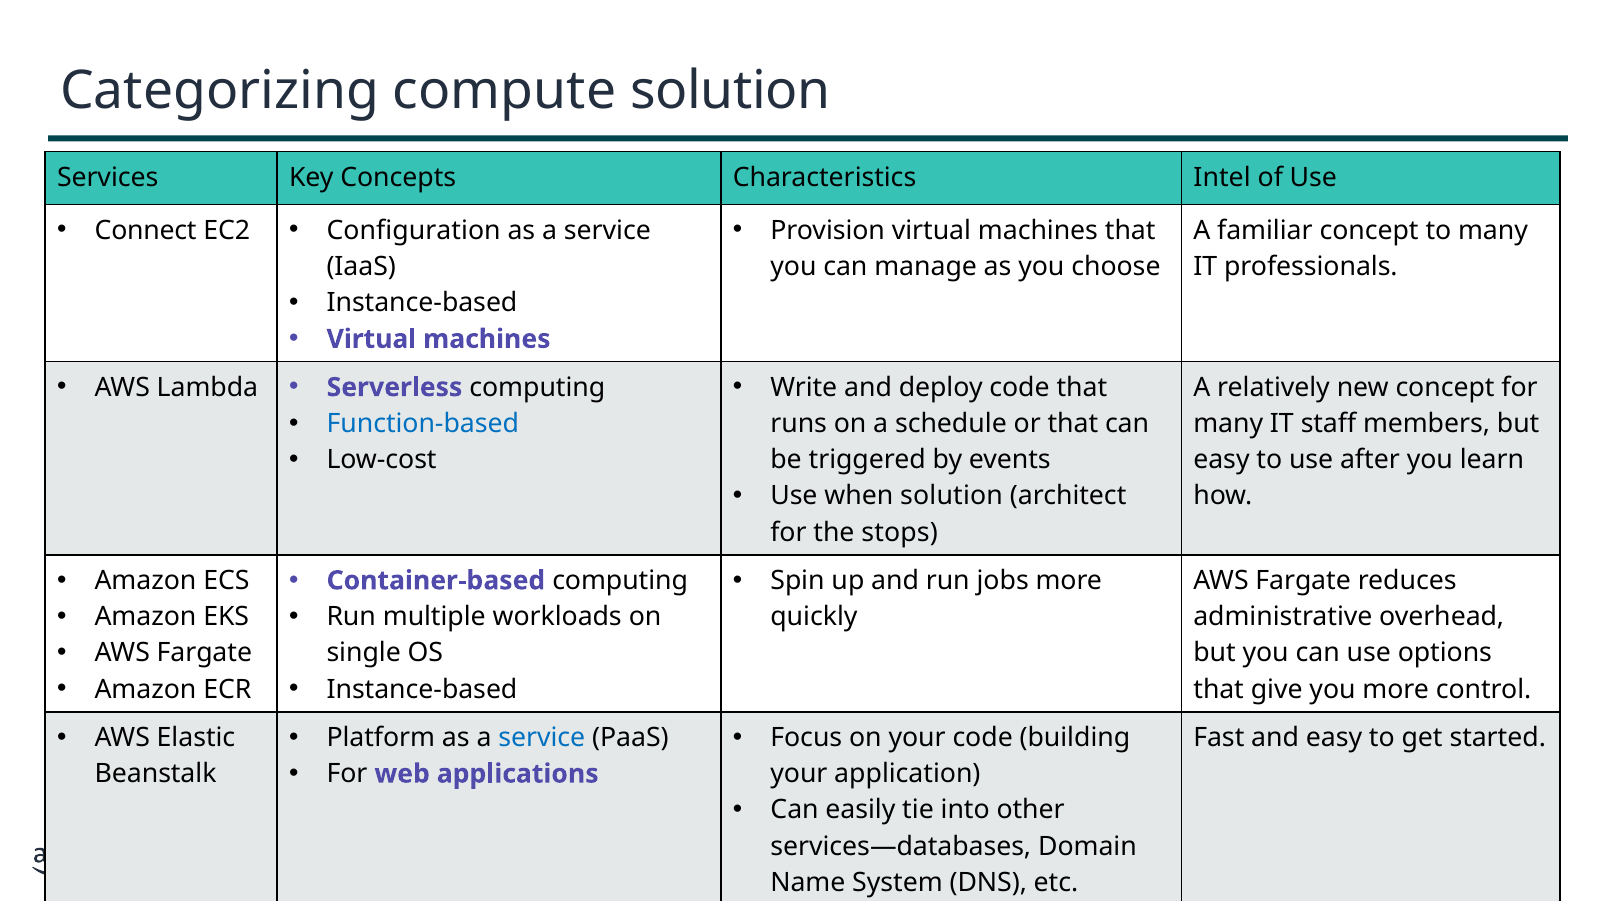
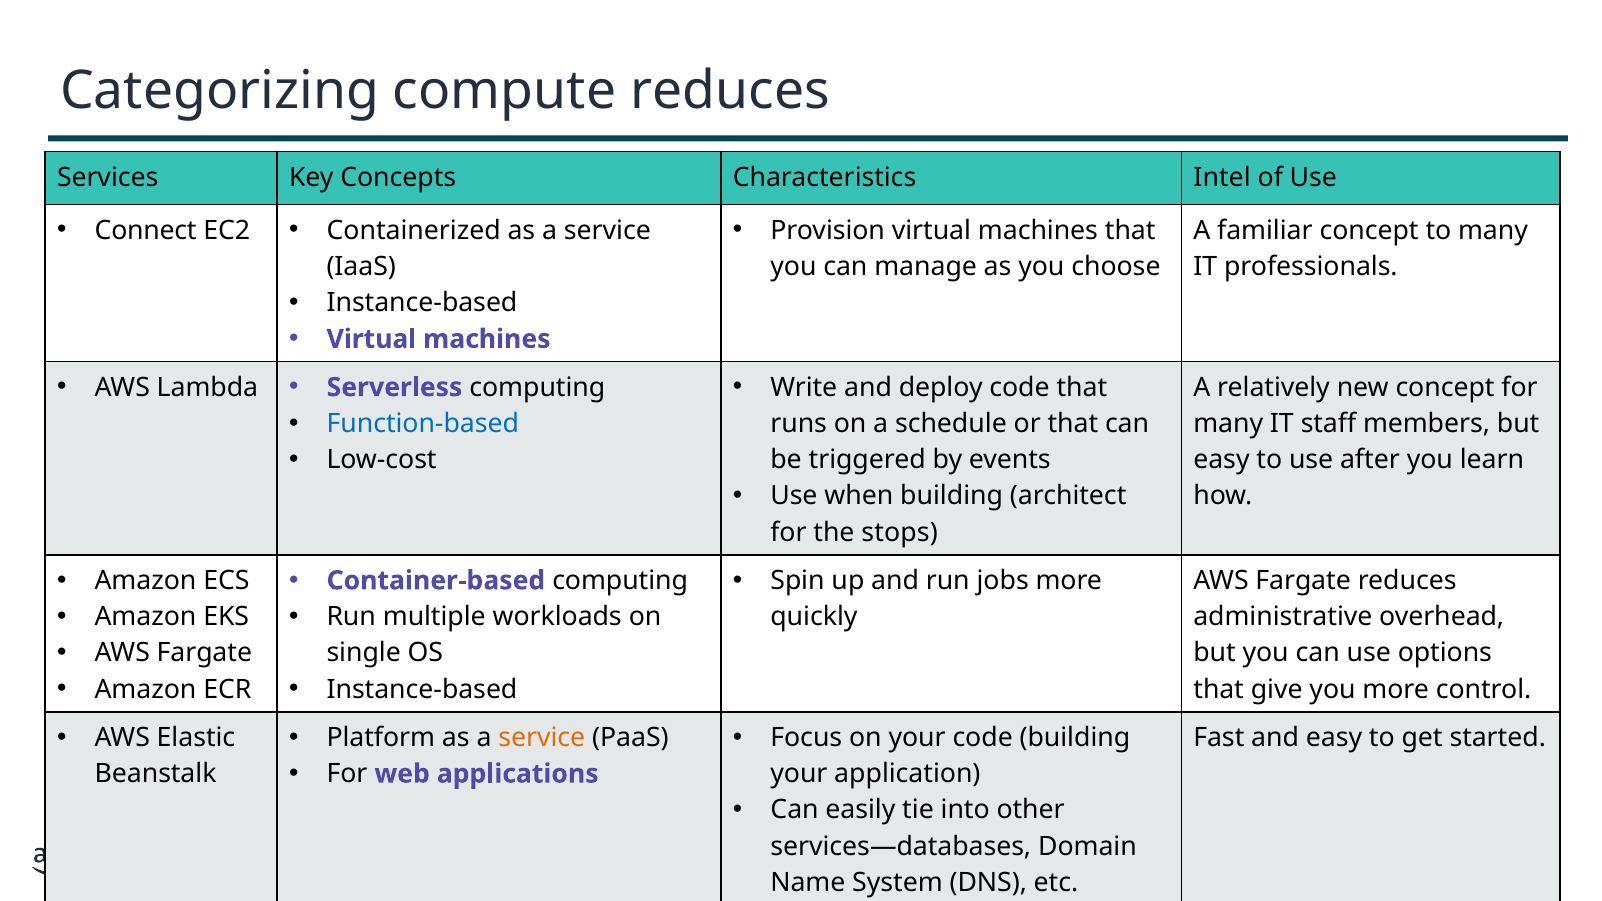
compute solution: solution -> reduces (730, 91)
Configuration: Configuration -> Containerized (414, 230)
when solution: solution -> building (952, 496)
service colour: blue -> orange (542, 738)
